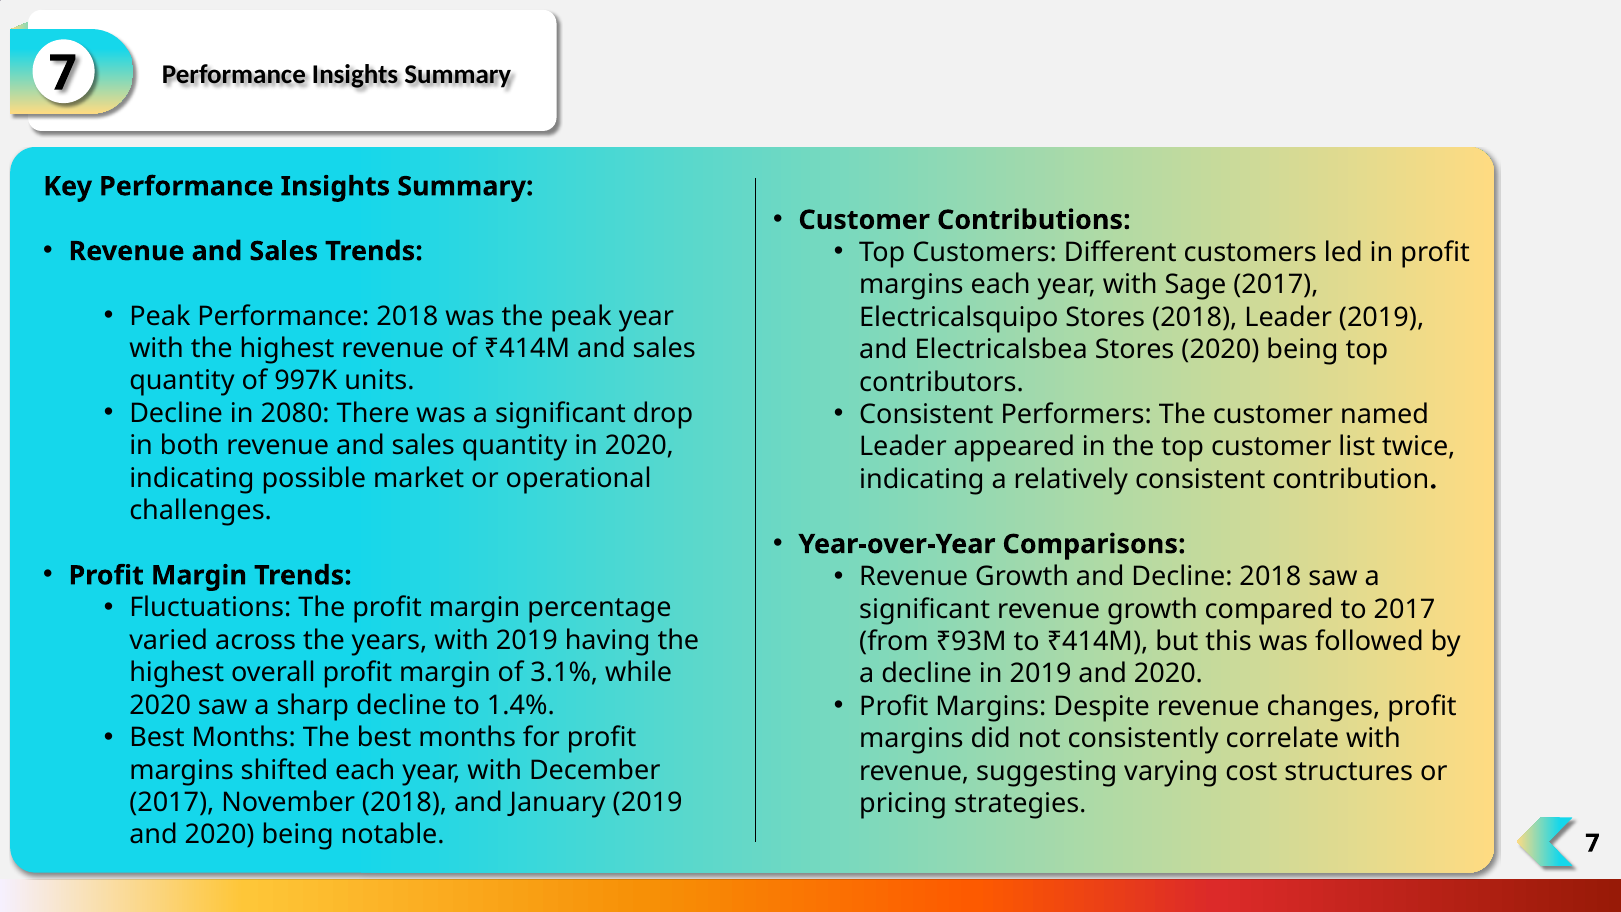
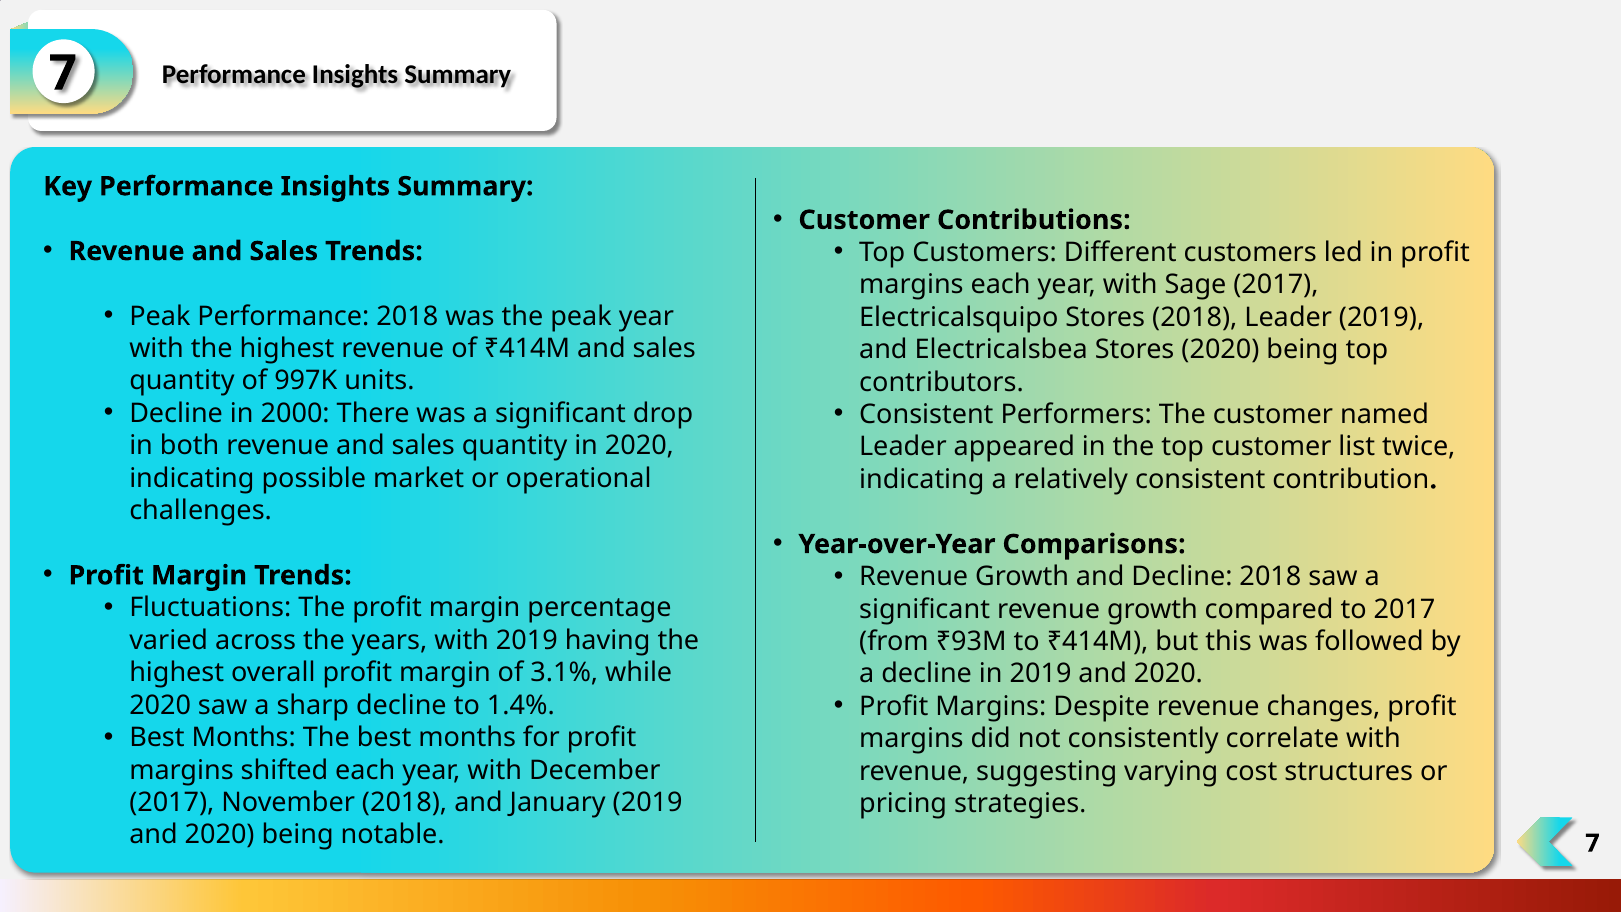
2080: 2080 -> 2000 (295, 413)
